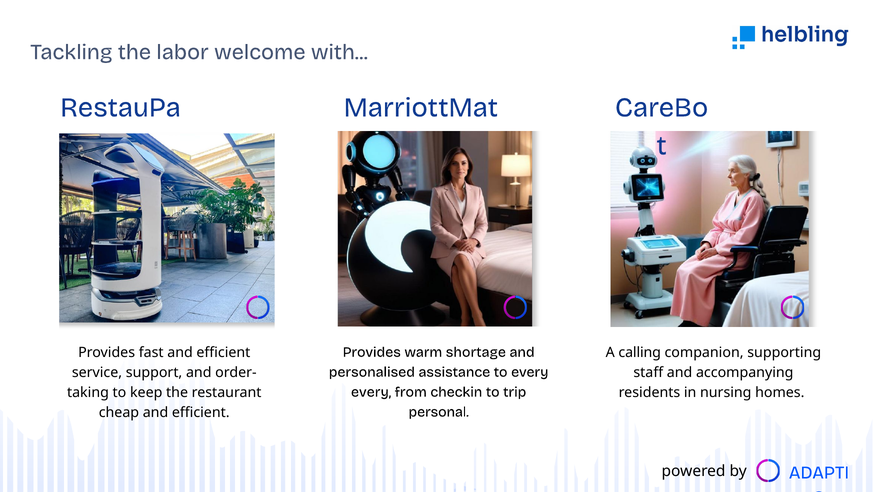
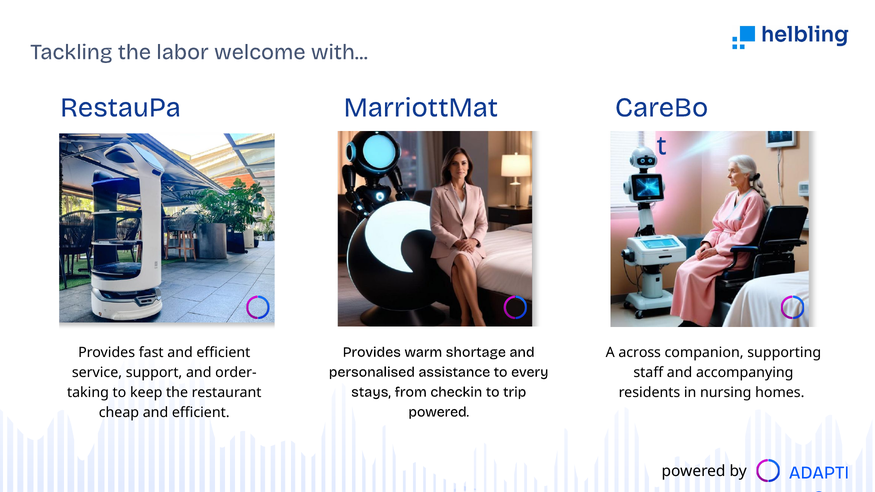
calling: calling -> across (640, 353)
every: every -> stays (371, 392)
personal: personal -> powered (439, 412)
